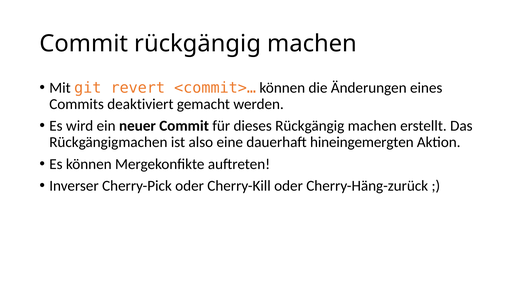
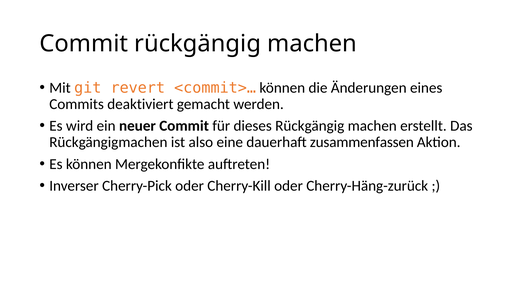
hineingemergten: hineingemergten -> zusammenfassen (362, 142)
